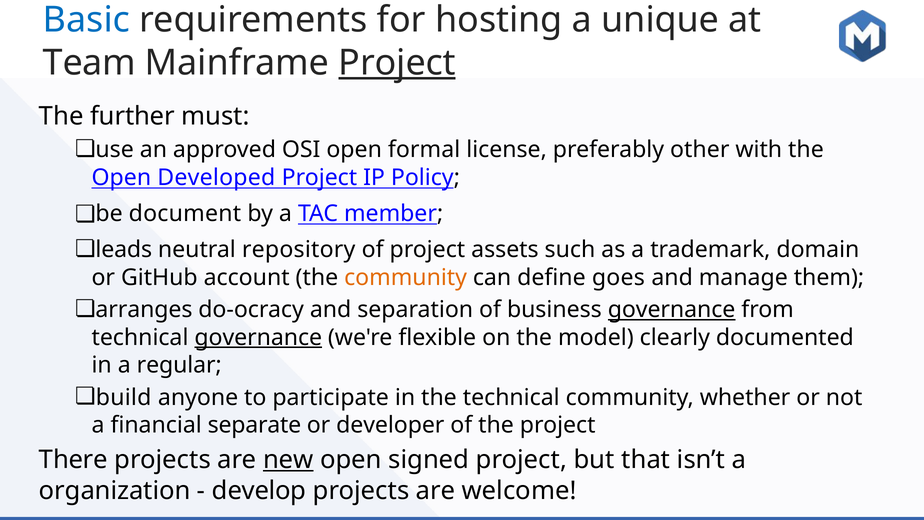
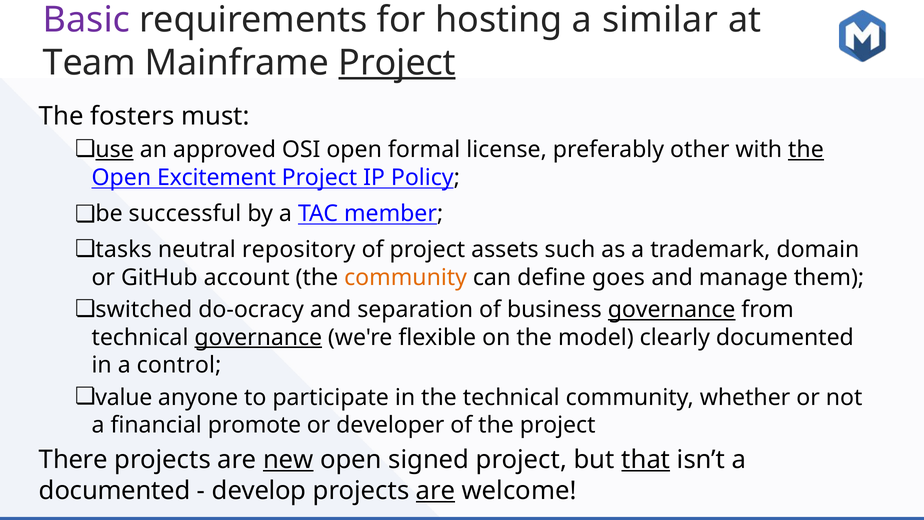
Basic colour: blue -> purple (87, 20)
unique: unique -> similar (660, 20)
further: further -> fosters (132, 116)
use underline: none -> present (115, 150)
the underline: none -> present (806, 150)
Developed: Developed -> Excitement (217, 177)
document: document -> successful (185, 213)
leads: leads -> tasks (124, 250)
arranges: arranges -> switched (144, 310)
regular: regular -> control (179, 365)
build: build -> value (124, 397)
separate: separate -> promote (254, 425)
that underline: none -> present (646, 460)
organization: organization -> documented (115, 490)
are underline: none -> present (436, 490)
